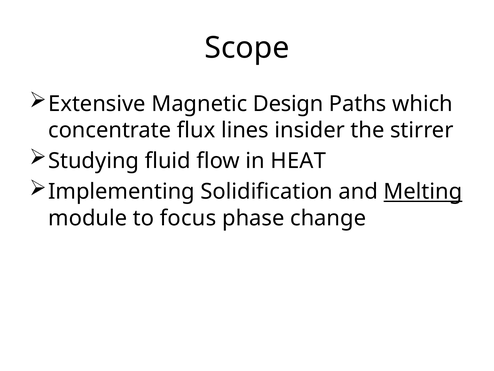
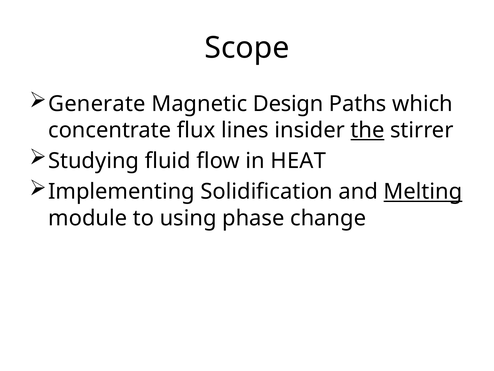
Extensive: Extensive -> Generate (97, 104)
the underline: none -> present (368, 130)
focus: focus -> using (188, 218)
